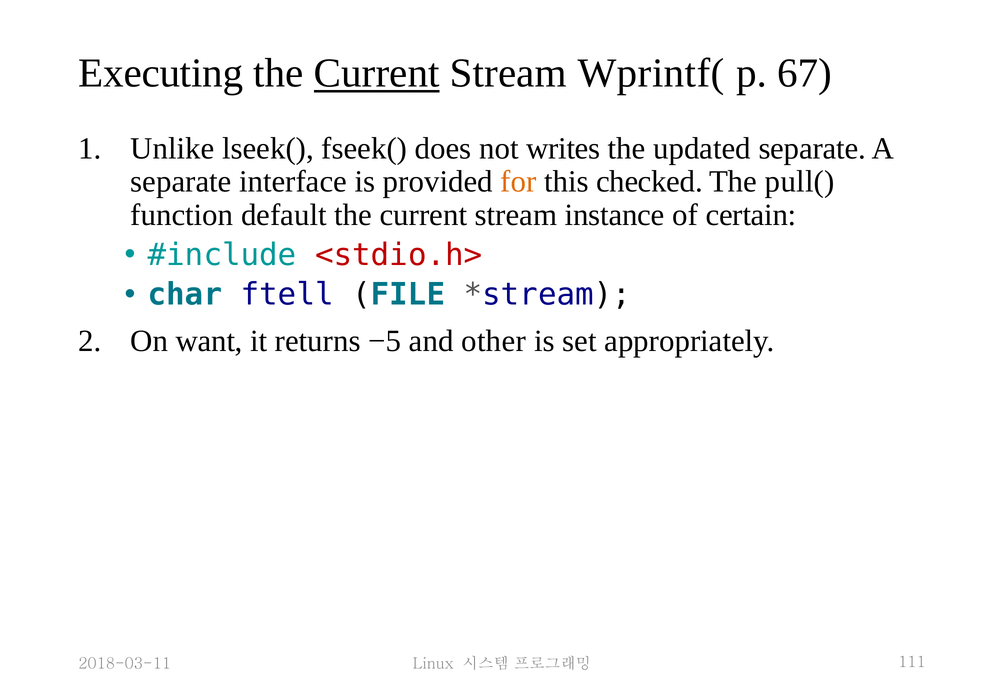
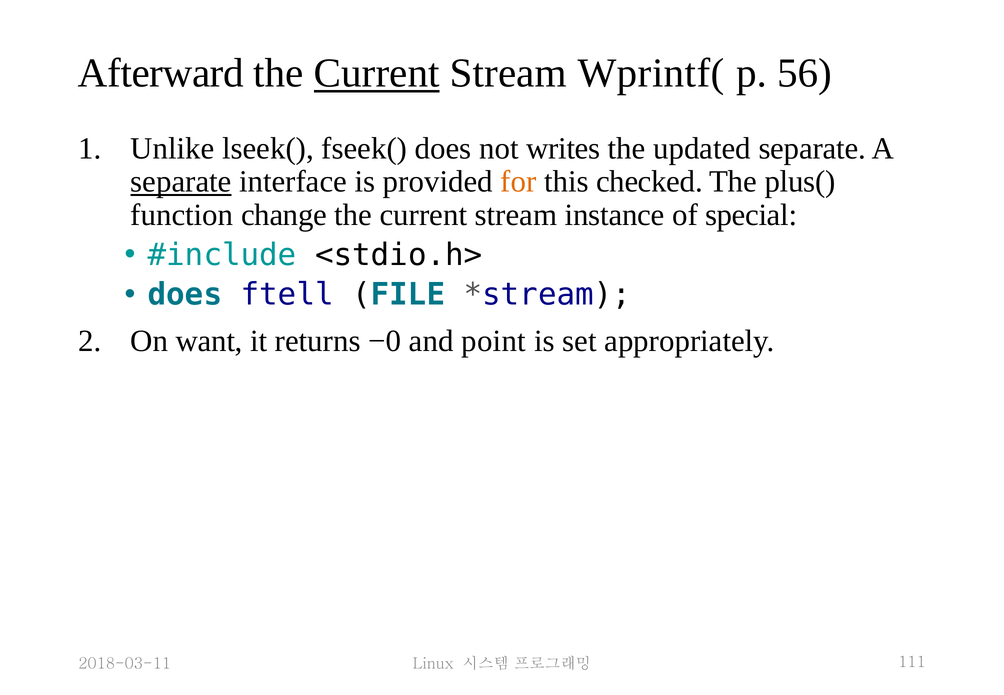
Executing: Executing -> Afterward (161, 73)
67: 67 -> 56 (805, 73)
separate underline: none -> present (181, 182)
pull(: pull( -> plus( (800, 182)
default: default -> change (284, 215)
certain: certain -> special (751, 215)
<stdio.h> colour: red -> black (399, 255)
char: char -> does (185, 295)
−5: −5 -> −0 (385, 341)
other: other -> point (494, 341)
